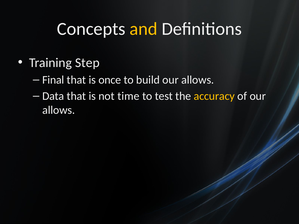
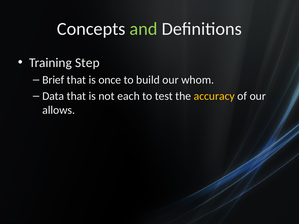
and colour: yellow -> light green (144, 29)
Final: Final -> Brief (53, 80)
build our allows: allows -> whom (198, 80)
time: time -> each (128, 96)
